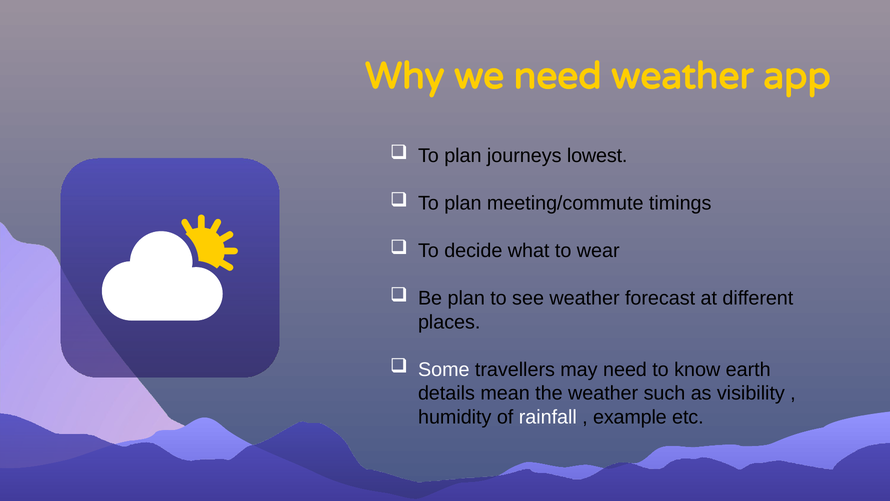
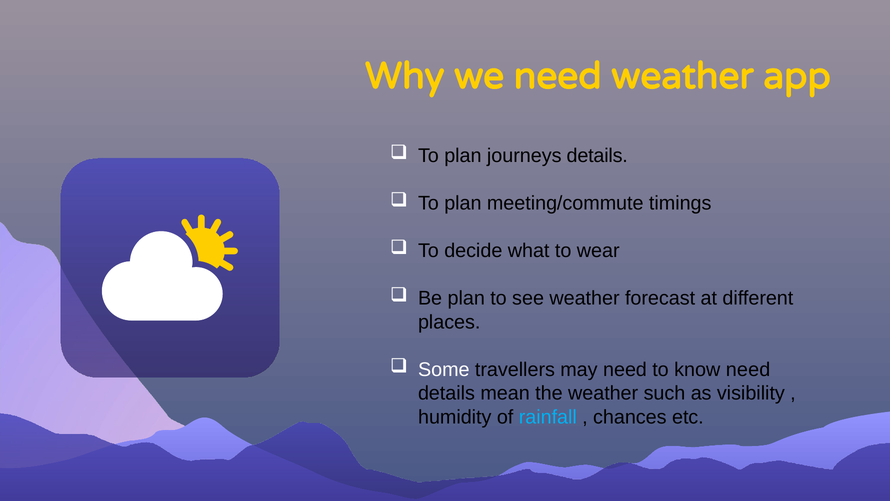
journeys lowest: lowest -> details (597, 156)
know earth: earth -> need (748, 369)
rainfall colour: white -> light blue (548, 417)
example: example -> chances (630, 417)
